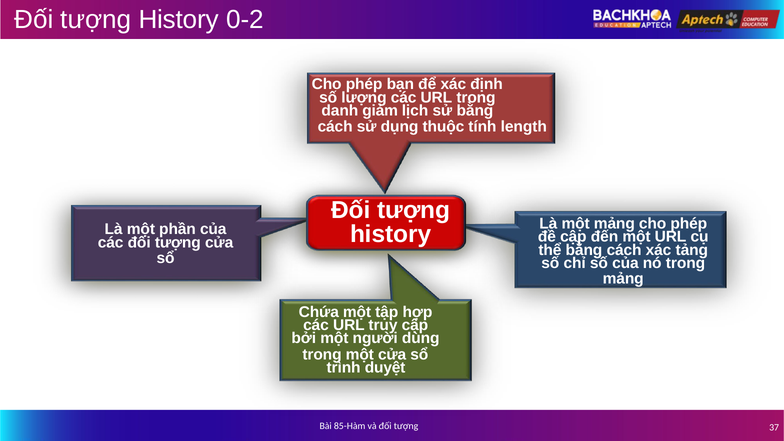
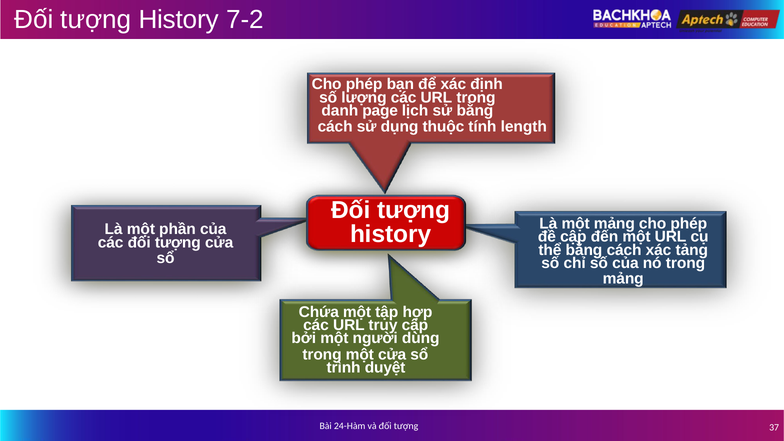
0-2: 0-2 -> 7-2 (245, 20)
giảm: giảm -> page (380, 111)
85-Hàm: 85-Hàm -> 24-Hàm (350, 426)
